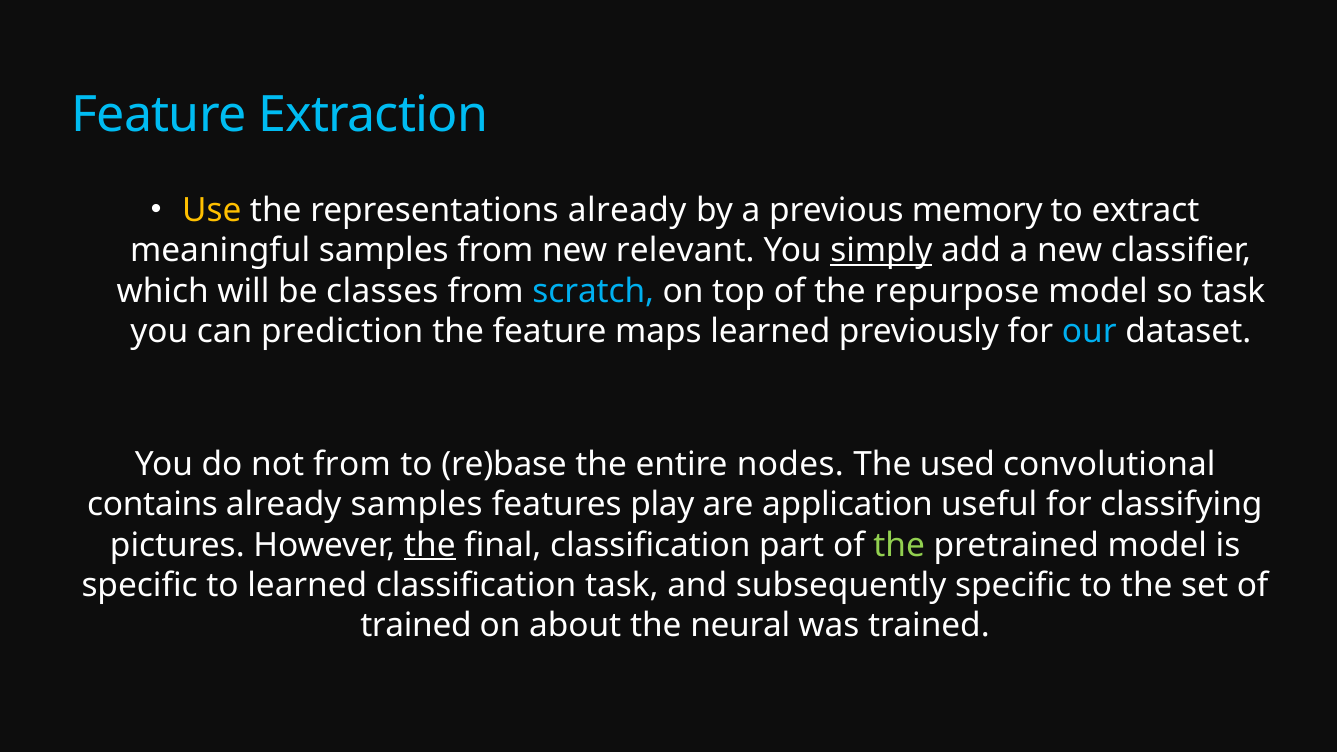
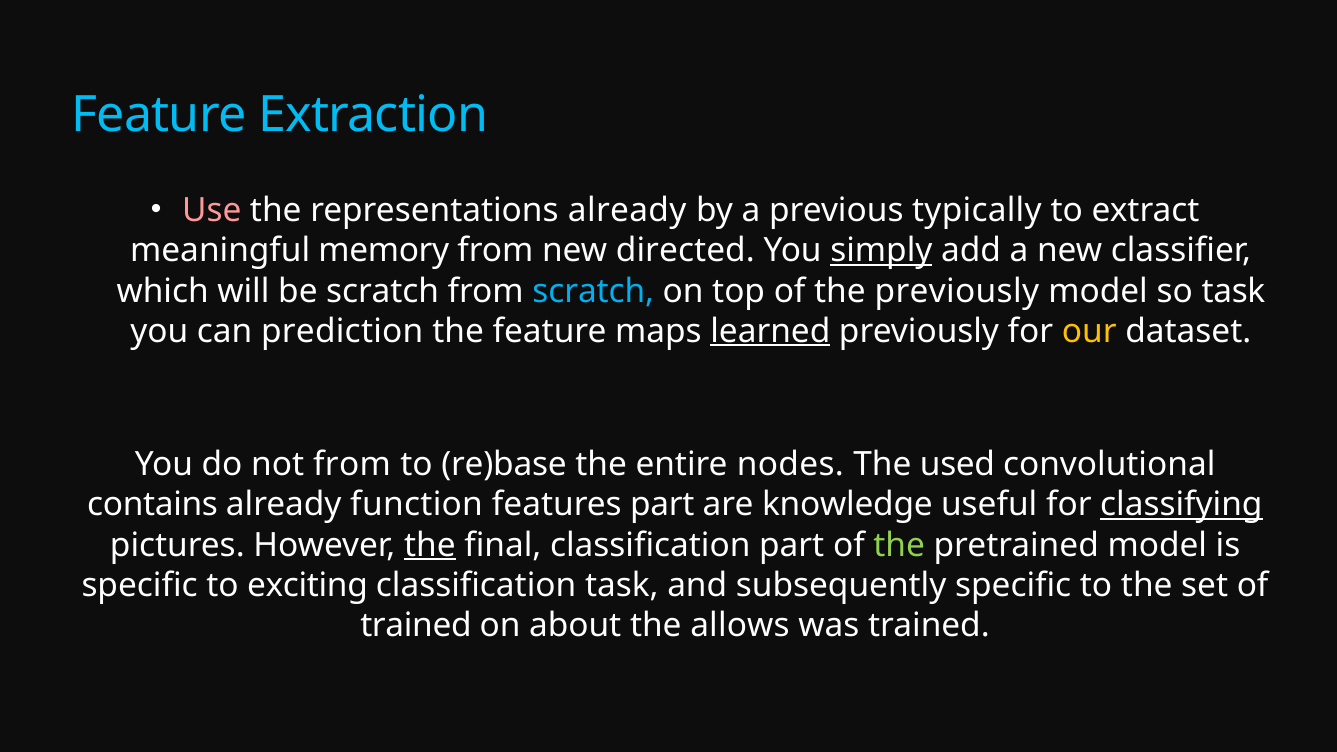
Use colour: yellow -> pink (212, 211)
memory: memory -> typically (977, 211)
meaningful samples: samples -> memory (384, 251)
relevant: relevant -> directed (685, 251)
be classes: classes -> scratch (383, 291)
the repurpose: repurpose -> previously (957, 291)
learned underline: none -> present (770, 331)
our colour: light blue -> yellow (1089, 331)
already samples: samples -> function (417, 505)
features play: play -> part (662, 505)
application: application -> knowledge (847, 505)
classifying underline: none -> present (1181, 505)
to learned: learned -> exciting (307, 585)
neural: neural -> allows (740, 625)
